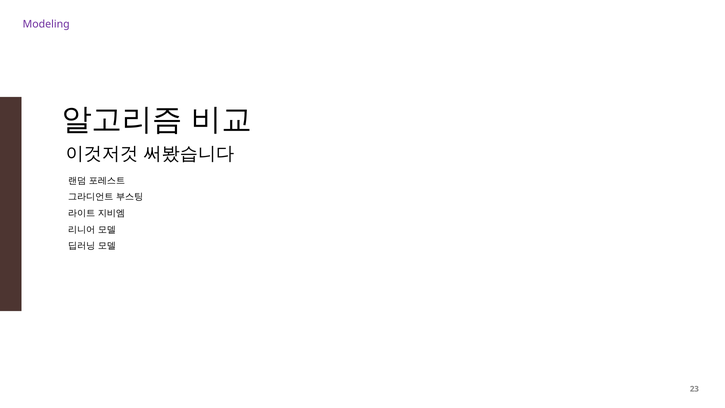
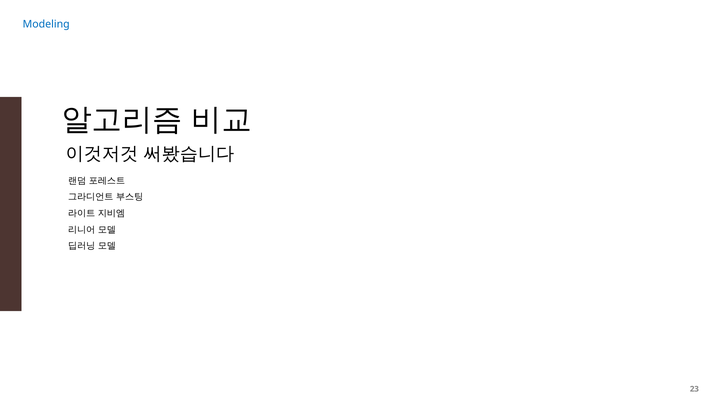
Modeling colour: purple -> blue (46, 24)
